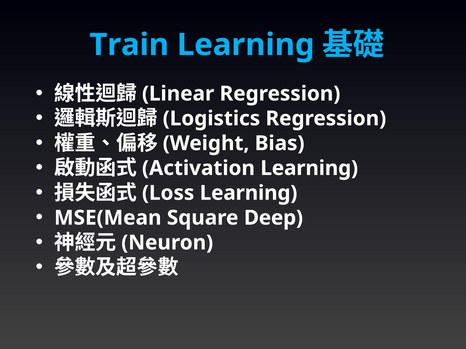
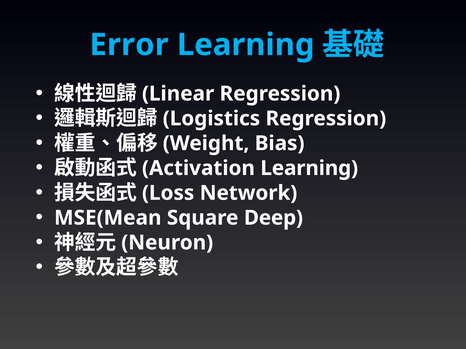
Train: Train -> Error (129, 45)
Learning: Learning -> Network (248, 193)
